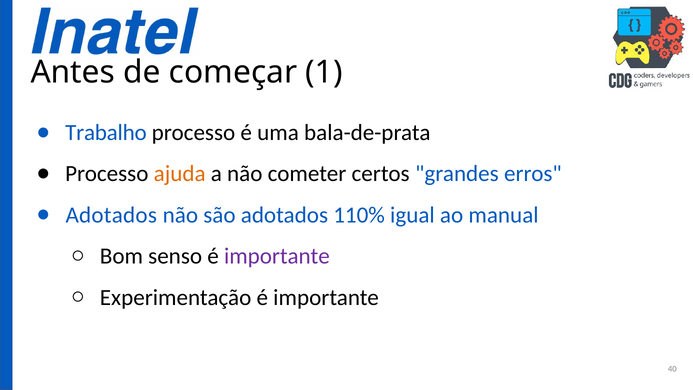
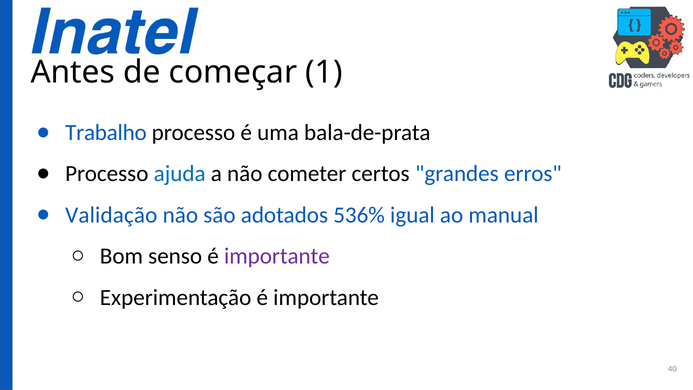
ajuda colour: orange -> blue (180, 174)
Adotados: Adotados -> Validação (111, 215)
110%: 110% -> 536% (359, 215)
